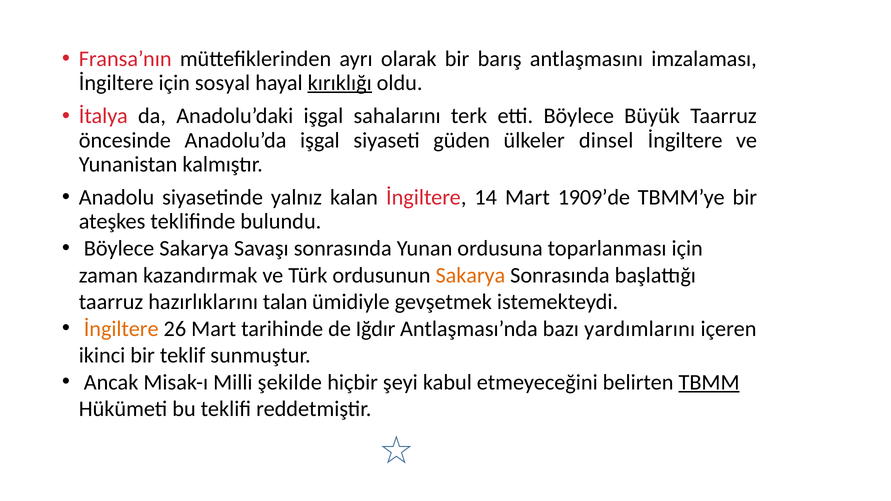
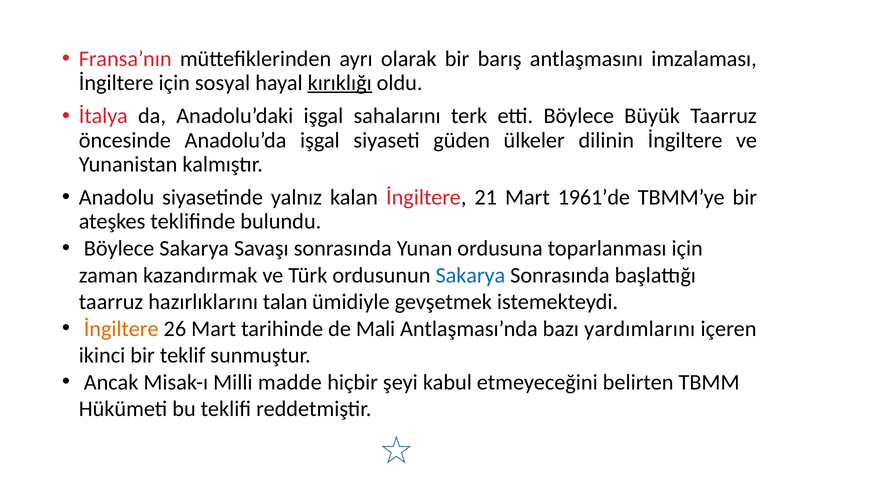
dinsel: dinsel -> dilinin (606, 140)
14: 14 -> 21 (486, 198)
1909’de: 1909’de -> 1961’de (594, 198)
Sakarya colour: orange -> blue (470, 275)
Iğdır: Iğdır -> Mali (376, 329)
şekilde: şekilde -> madde (290, 382)
TBMM underline: present -> none (709, 382)
